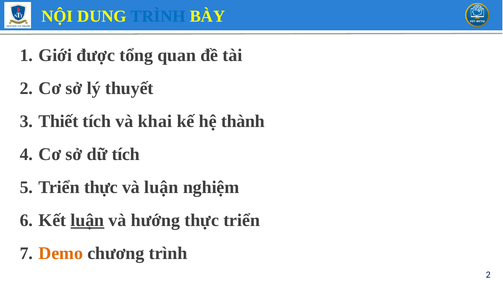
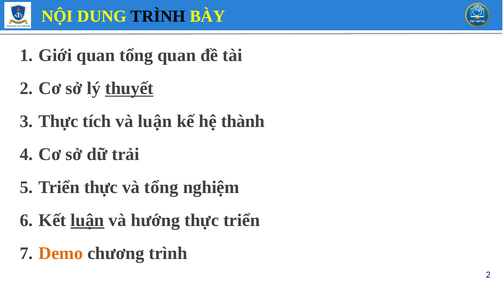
TRÌNH colour: blue -> black (158, 16)
Giới được: được -> quan (96, 55)
thuyết underline: none -> present (129, 88)
Thiết: Thiết -> Thực (58, 121)
và khai: khai -> luận (155, 121)
dữ tích: tích -> trải (126, 154)
và luận: luận -> tổng (161, 187)
